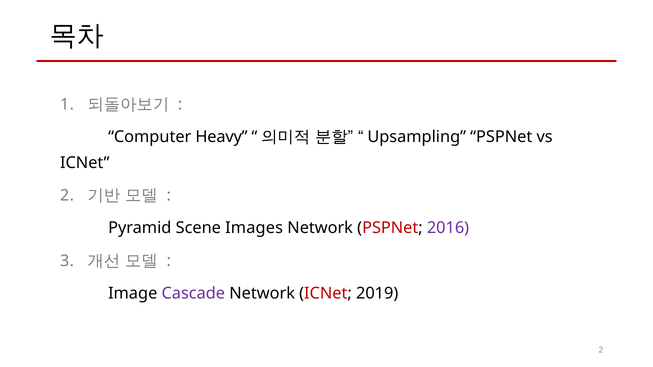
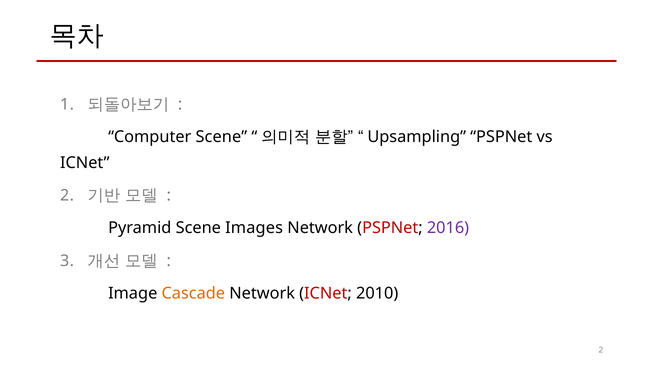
Computer Heavy: Heavy -> Scene (221, 137)
Cascade colour: purple -> orange (193, 293)
2019: 2019 -> 2010 (377, 293)
